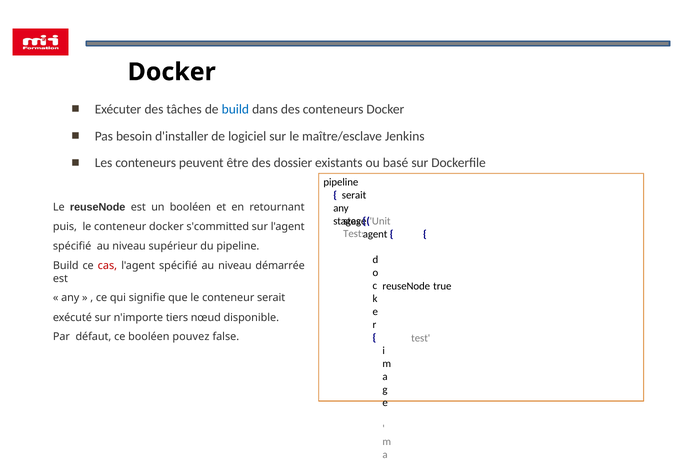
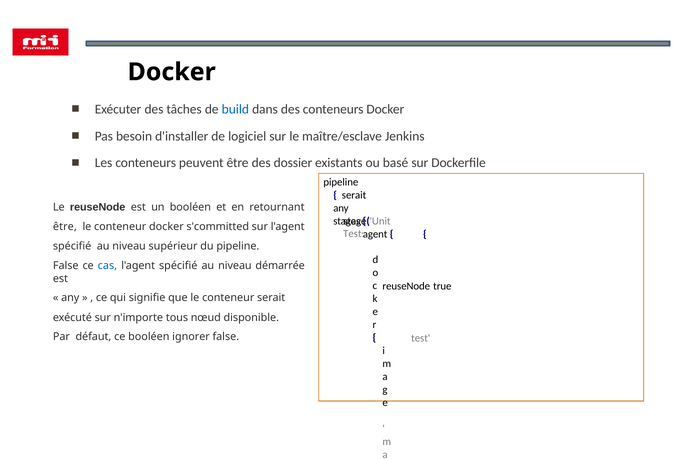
puis: puis -> être (65, 227)
Build: Build -> False (66, 266)
cas colour: red -> blue (107, 266)
tiers: tiers -> tous (177, 318)
pouvez: pouvez -> ignorer (191, 337)
